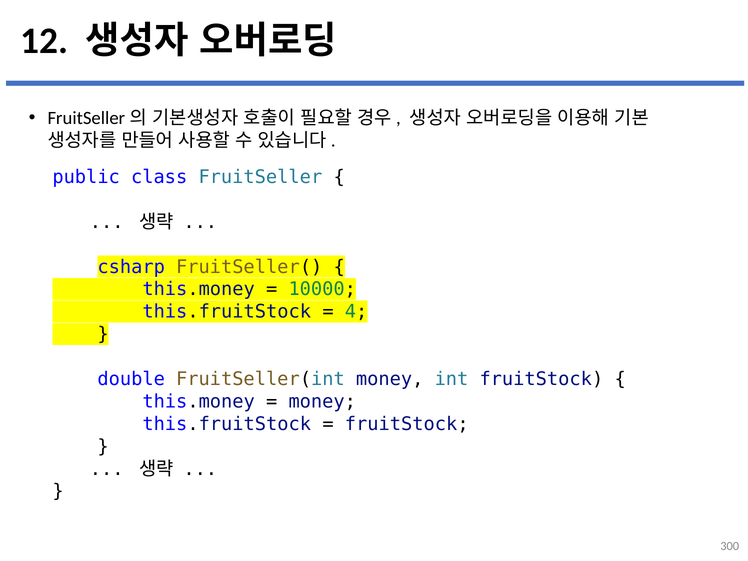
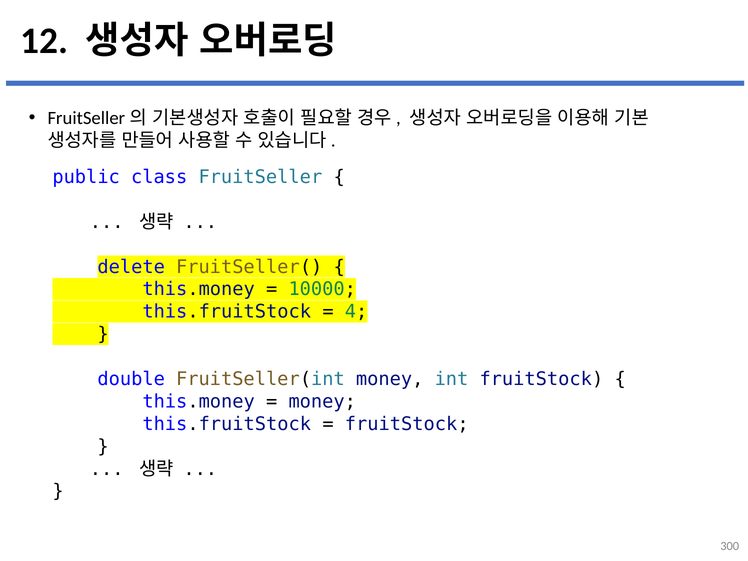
csharp: csharp -> delete (131, 267)
